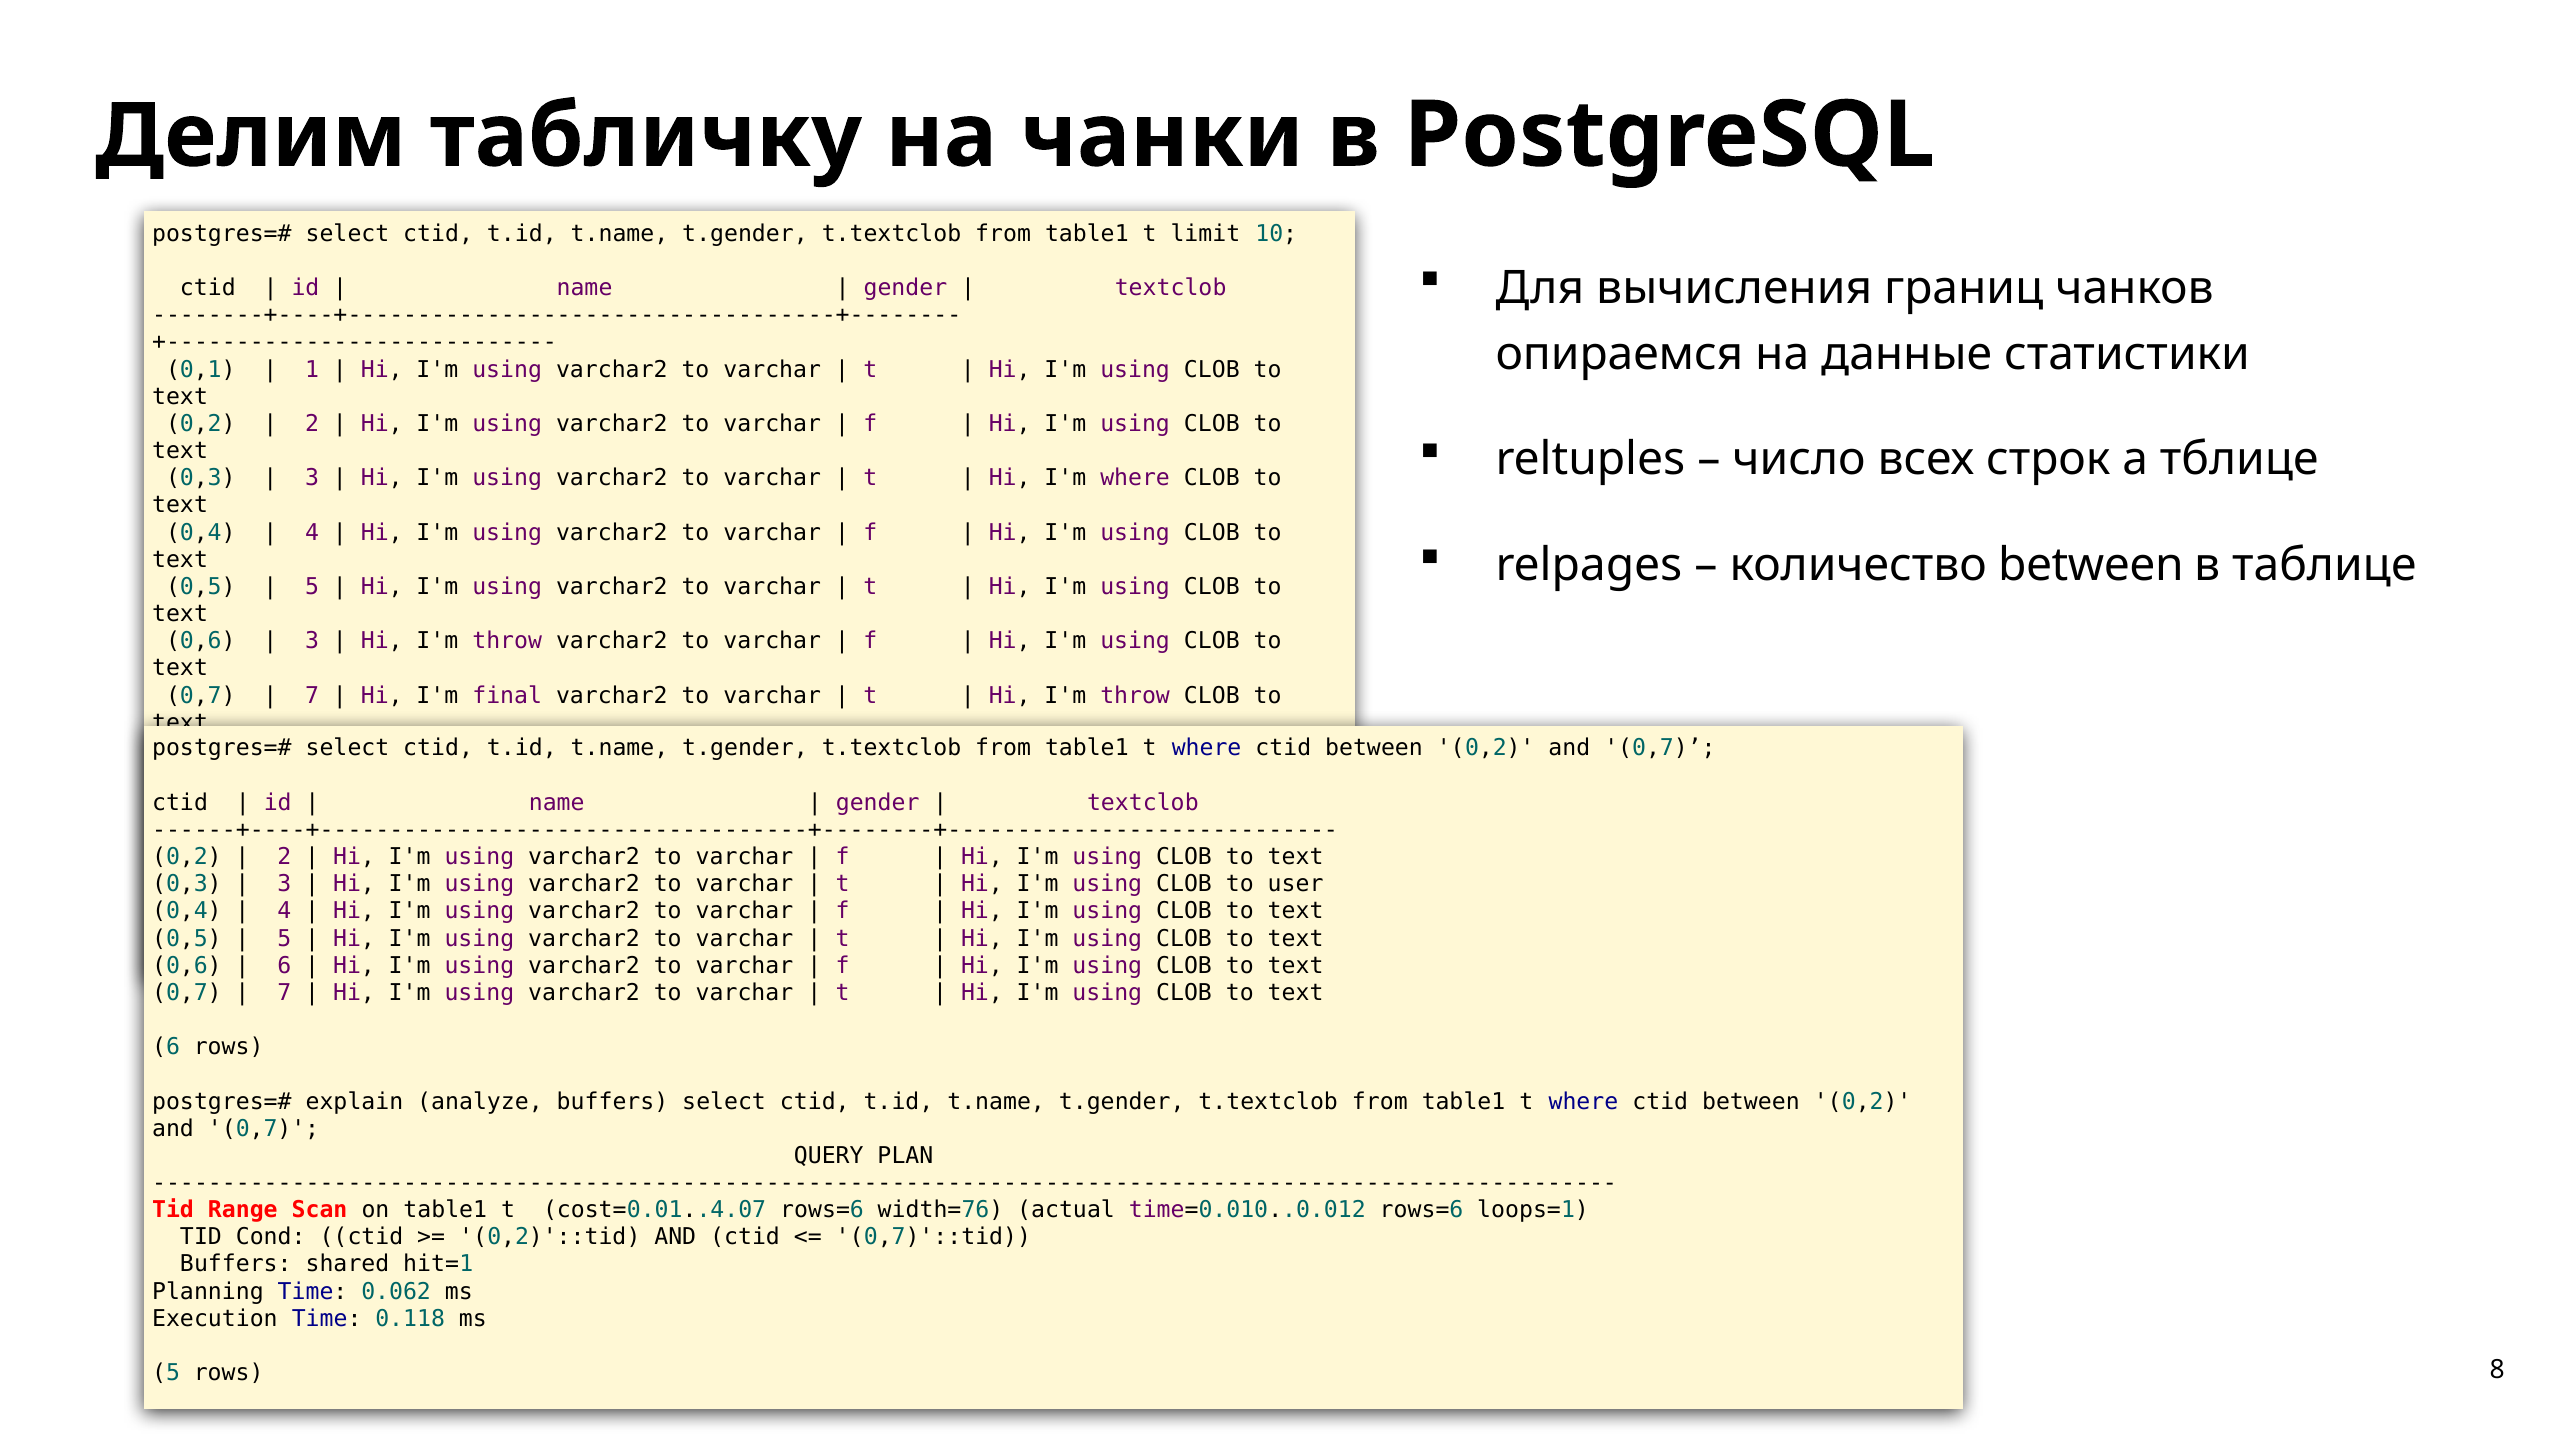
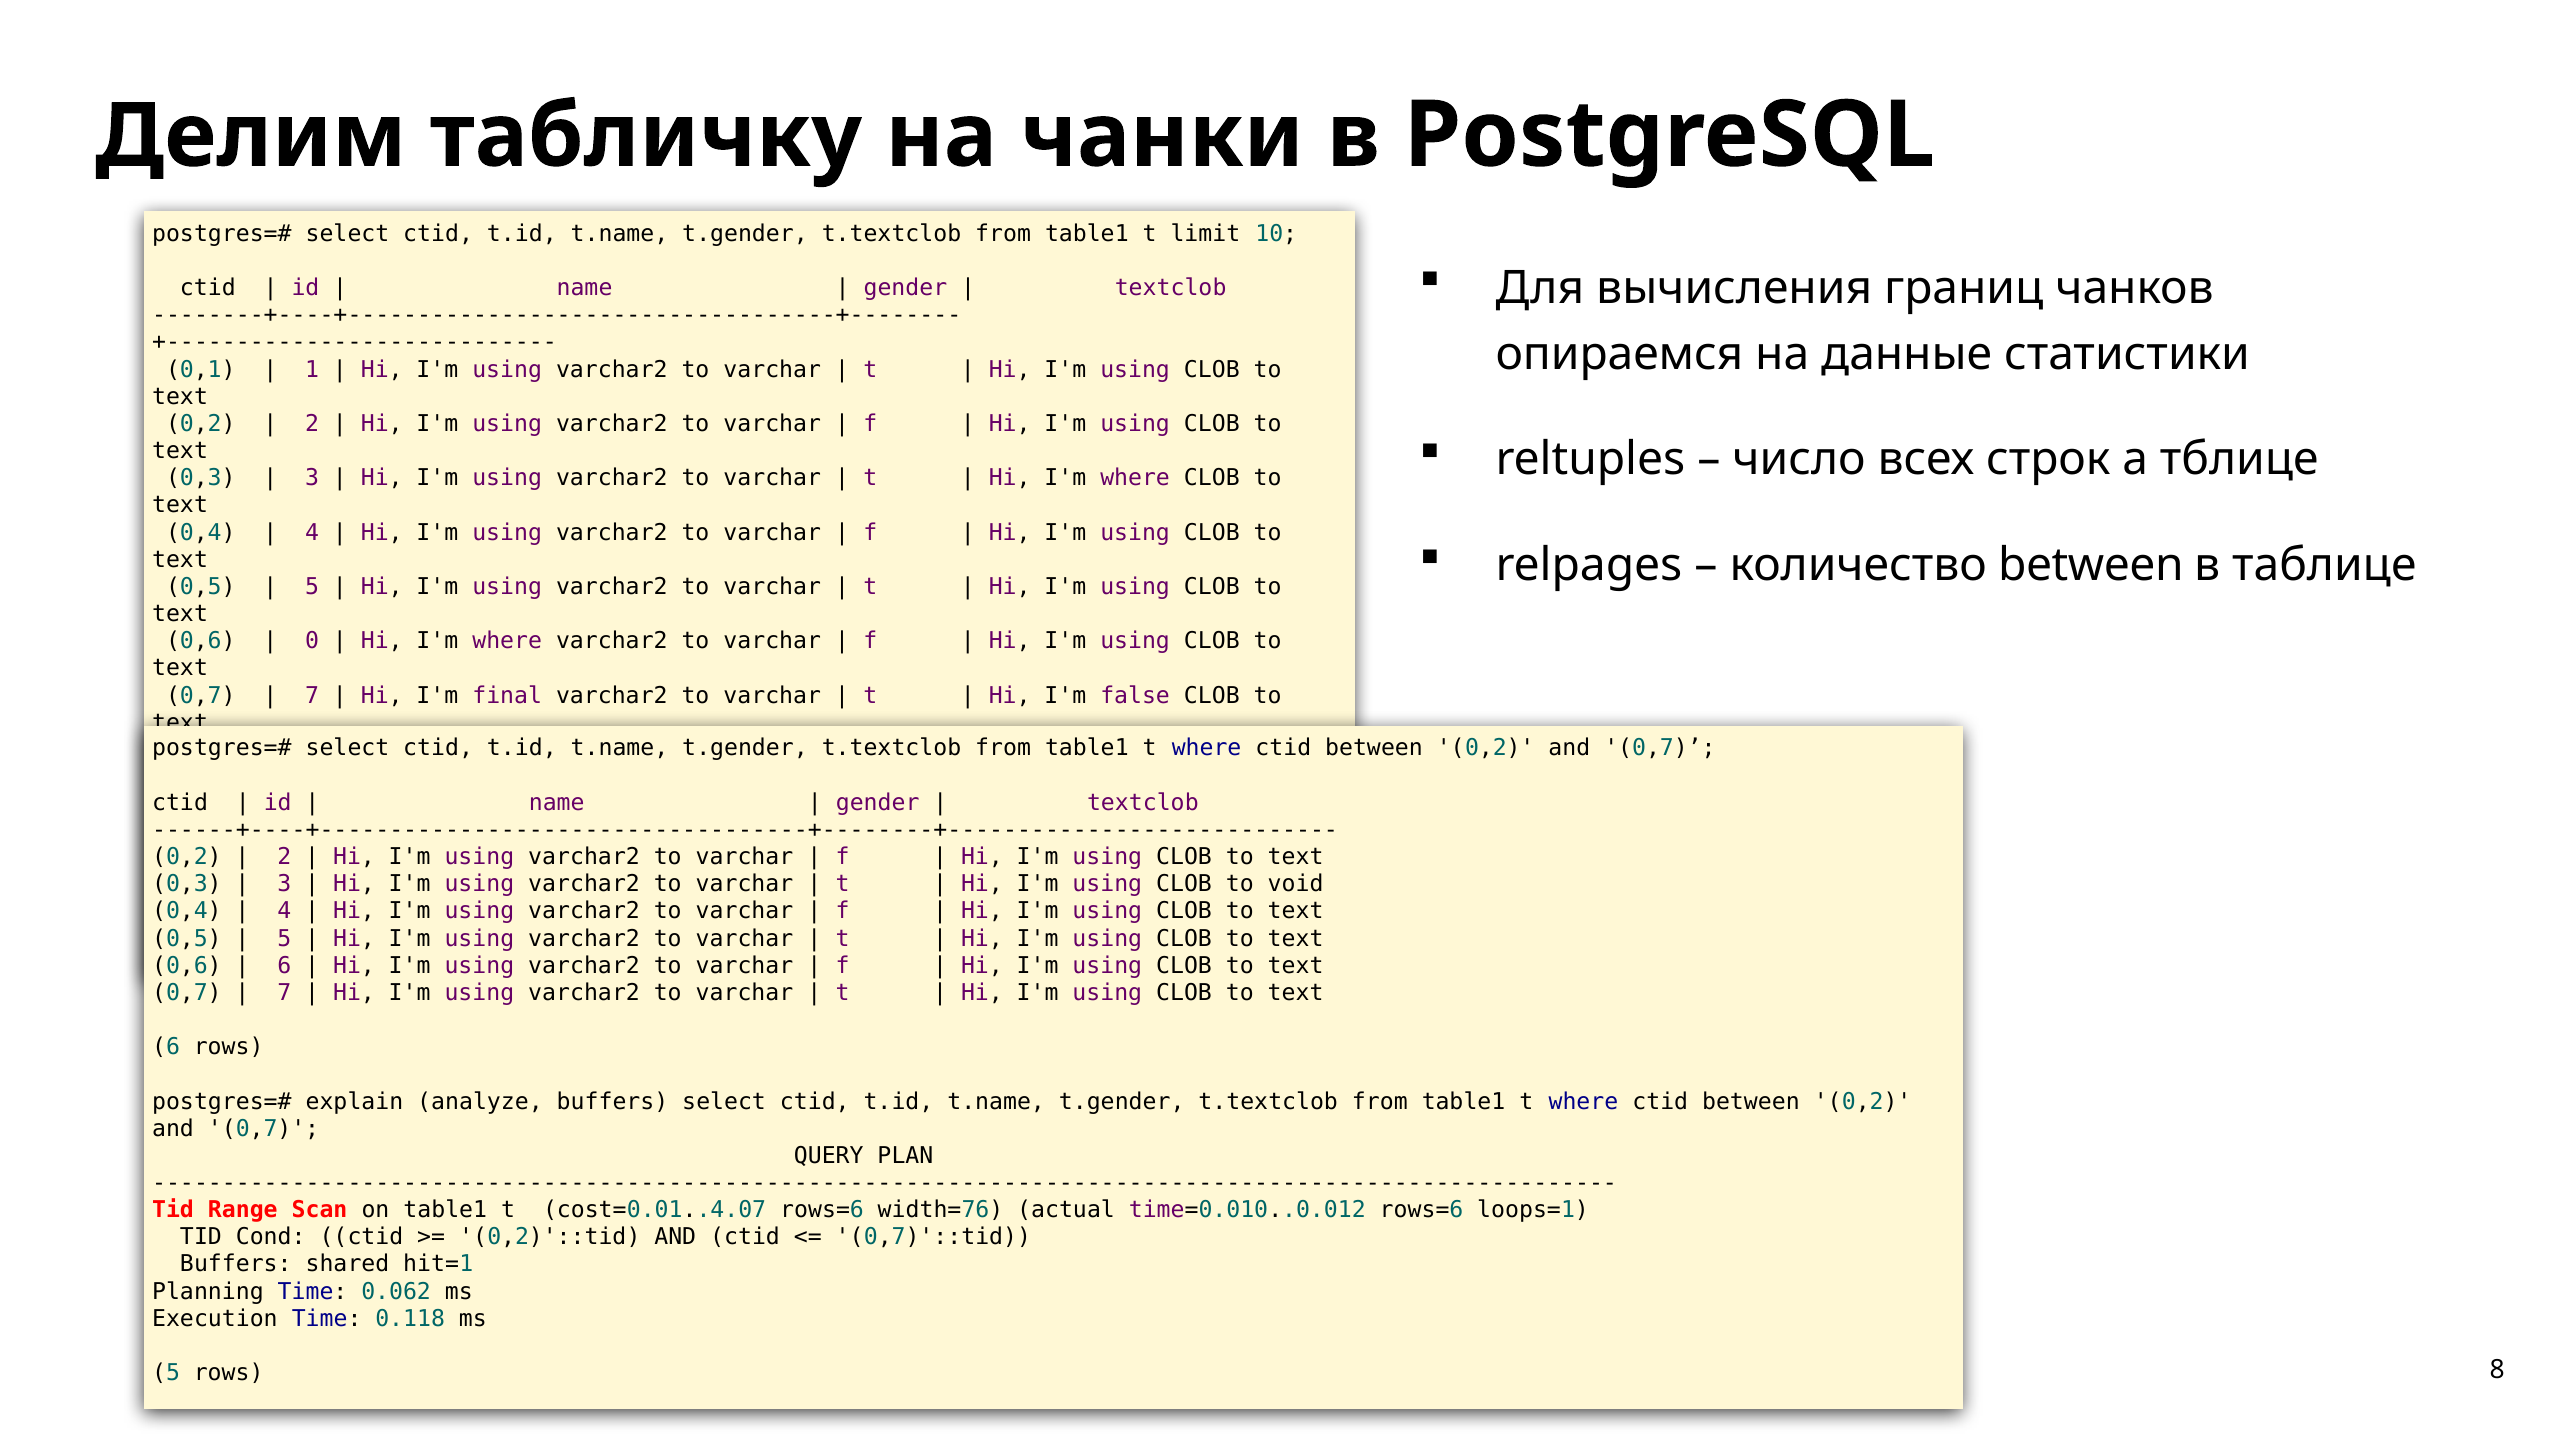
3: 3 -> 0 (312, 641)
throw: throw -> where (507, 641)
throw: throw -> false (1135, 695)
user: user -> void (1296, 884)
